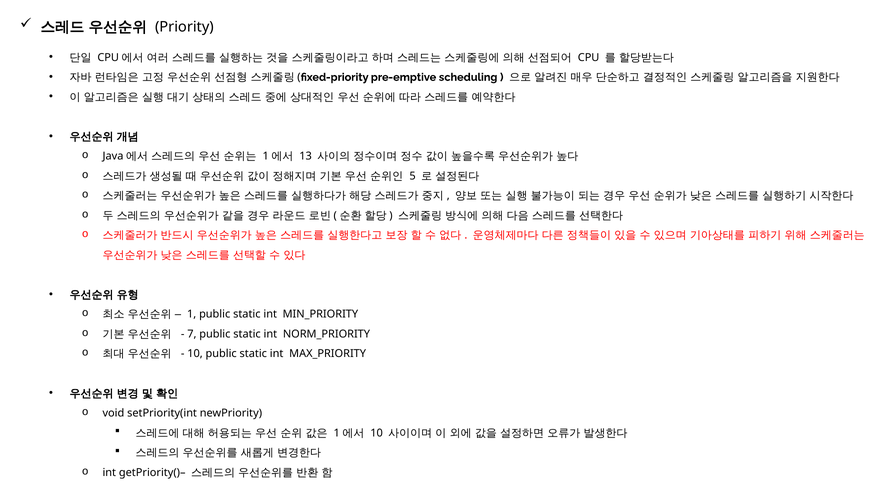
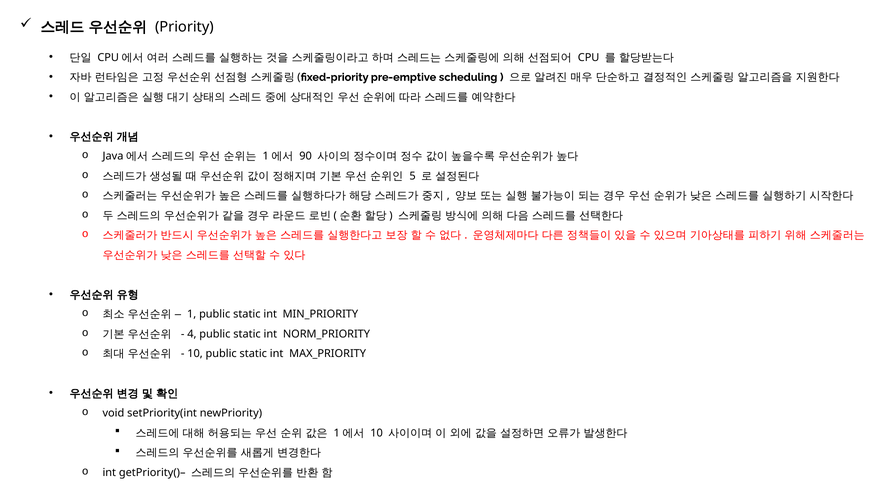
13: 13 -> 90 (306, 156)
7: 7 -> 4 (192, 334)
